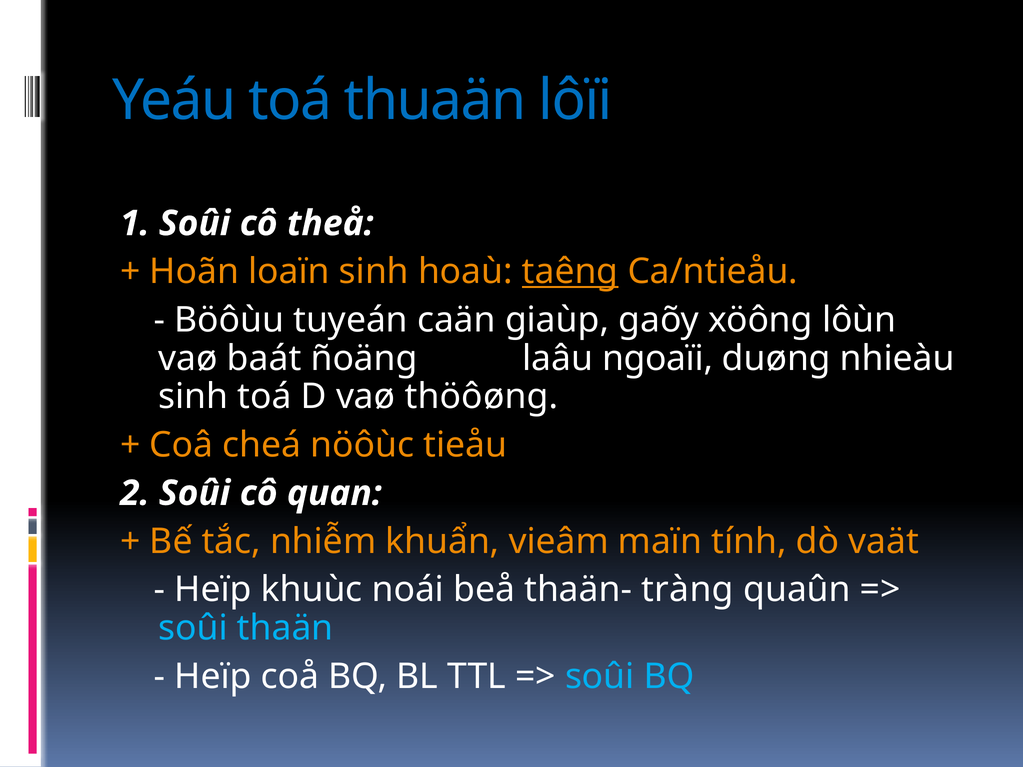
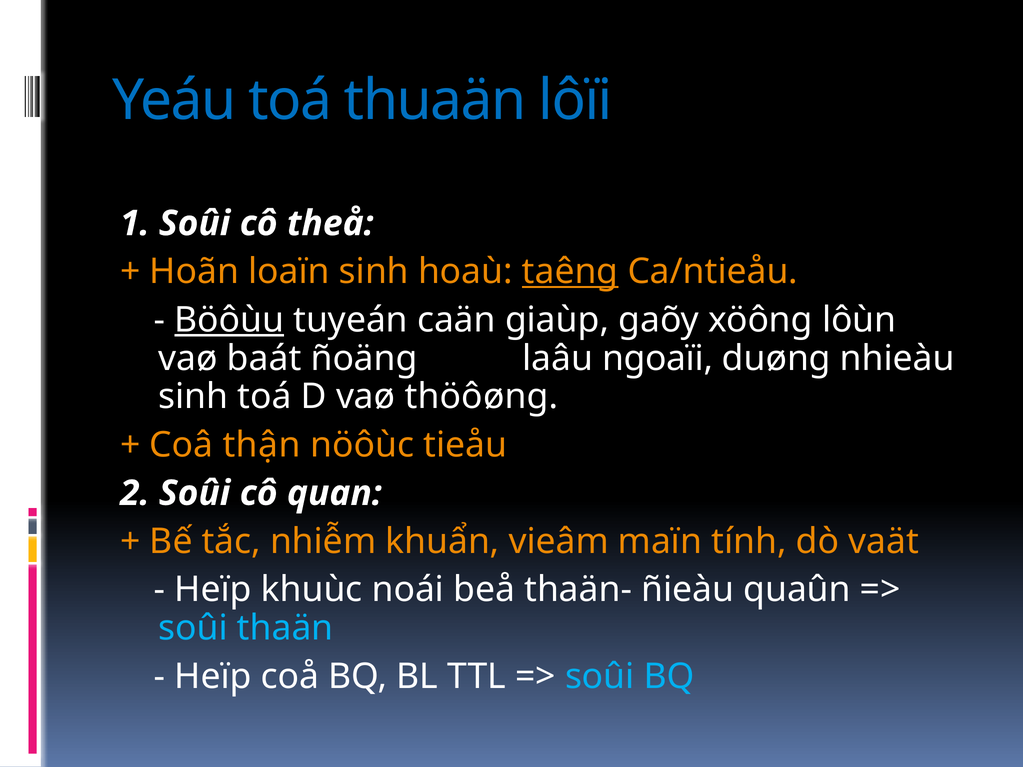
Böôùu underline: none -> present (229, 320)
cheá: cheá -> thận (262, 445)
tràng: tràng -> ñieàu (688, 590)
